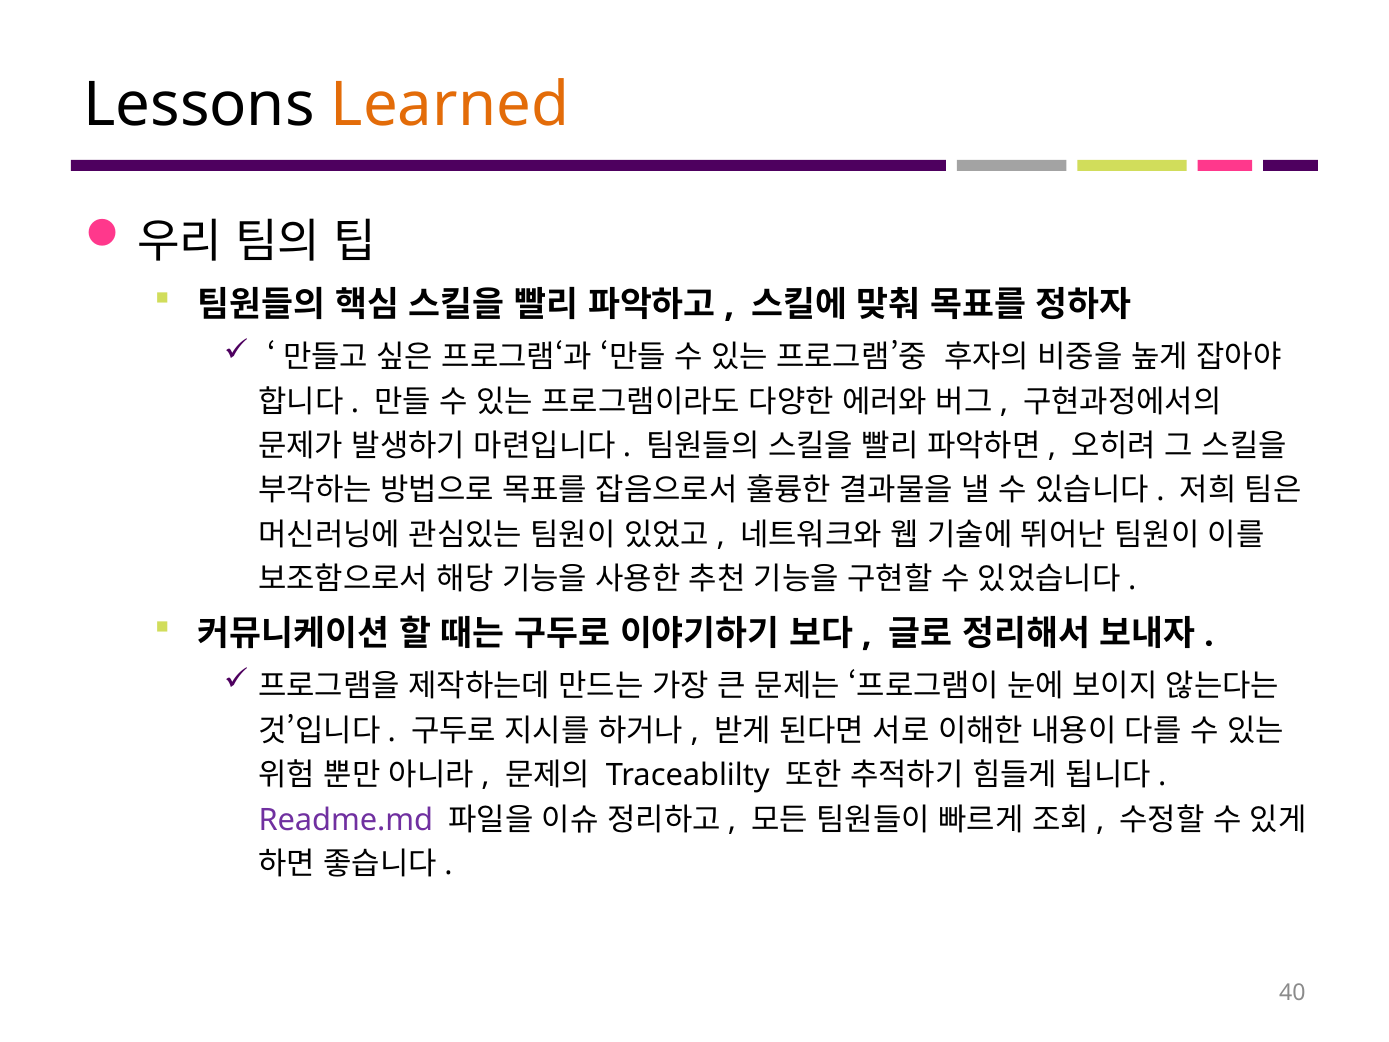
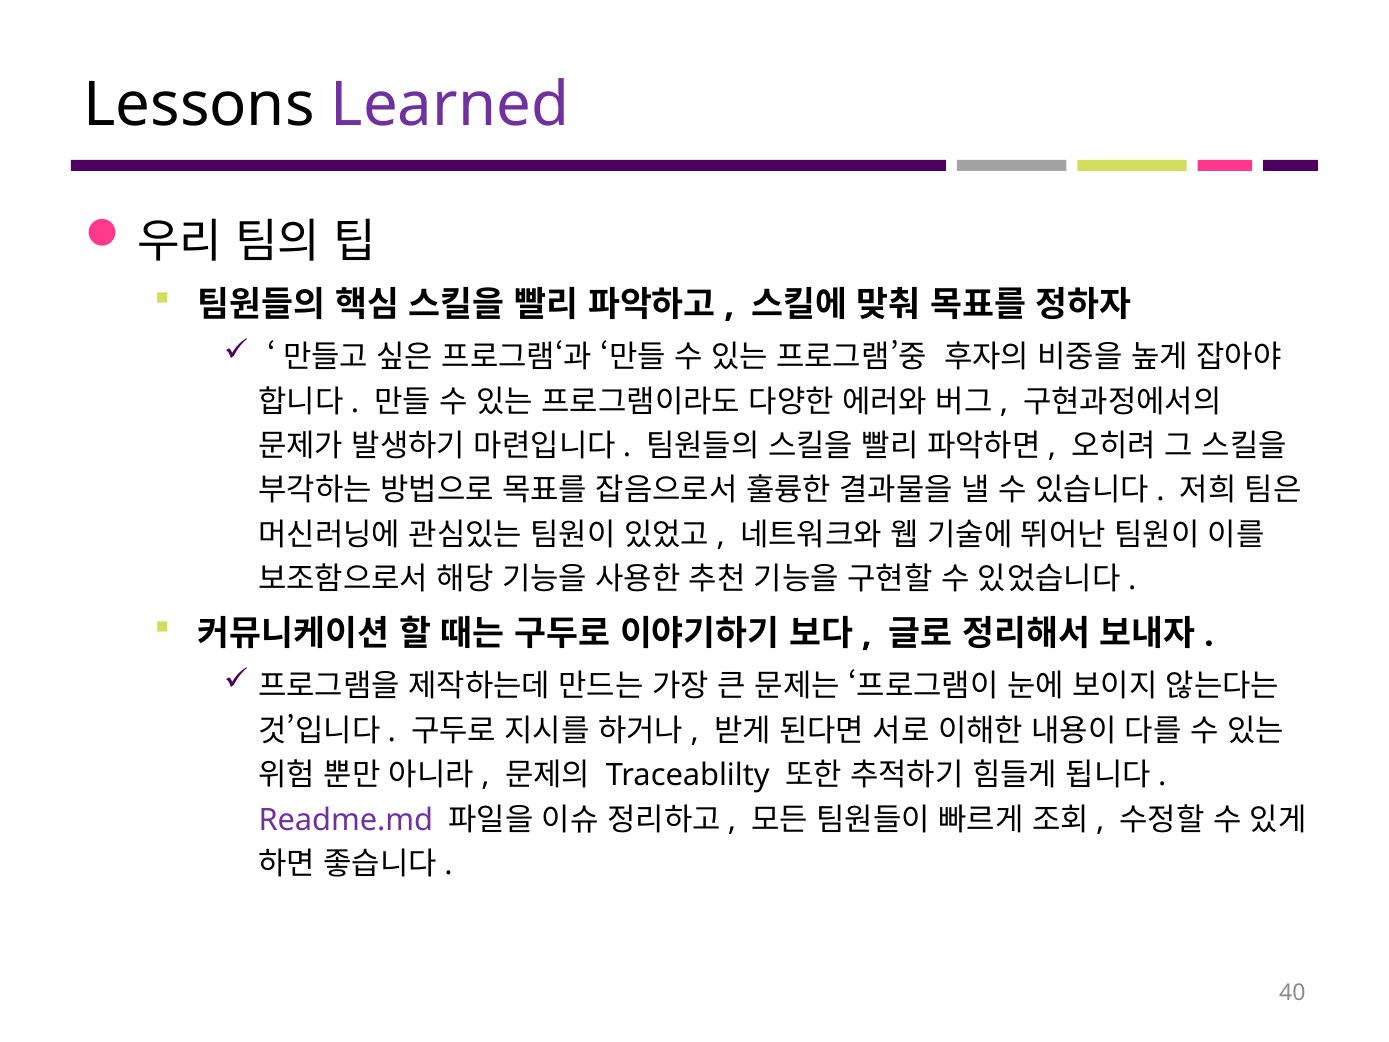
Learned colour: orange -> purple (450, 105)
